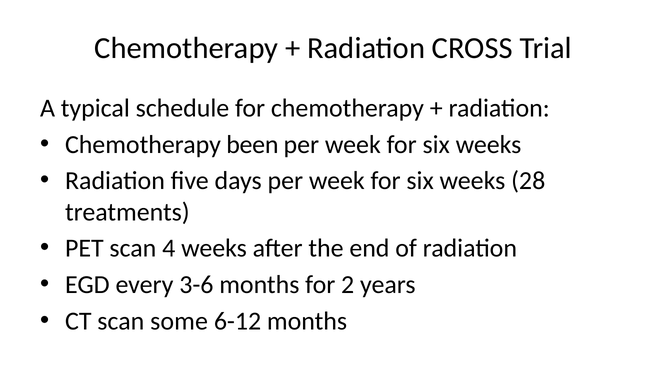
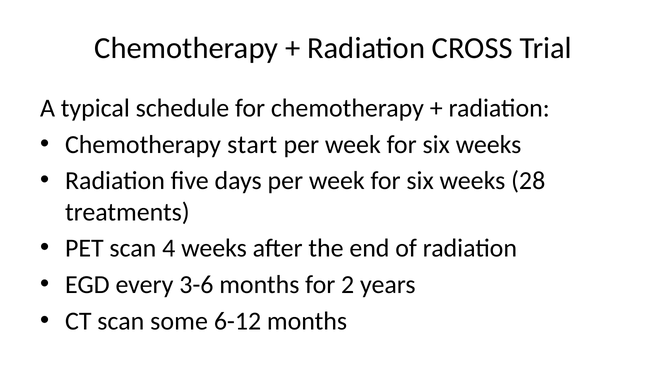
been: been -> start (252, 145)
